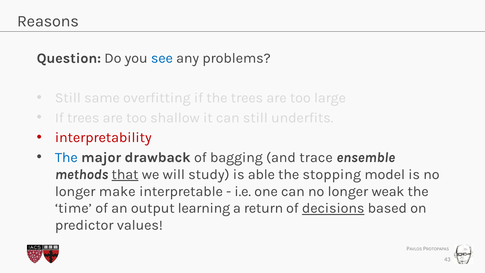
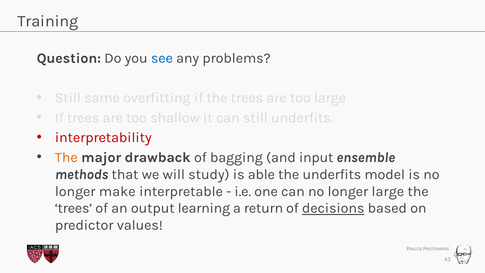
Reasons: Reasons -> Training (48, 21)
The colour: blue -> orange (66, 157)
trace: trace -> input (316, 157)
that underline: present -> none (125, 174)
the stopping: stopping -> underfits (332, 174)
longer weak: weak -> large (388, 191)
time: time -> trees (74, 208)
